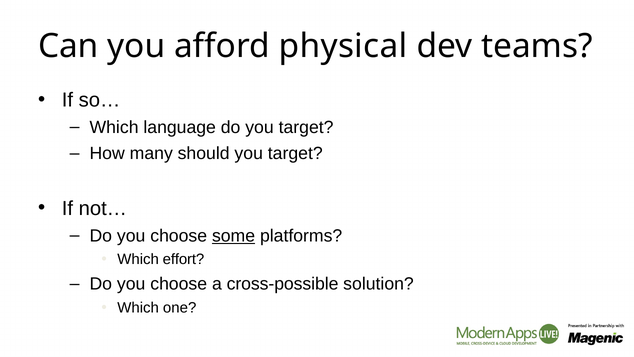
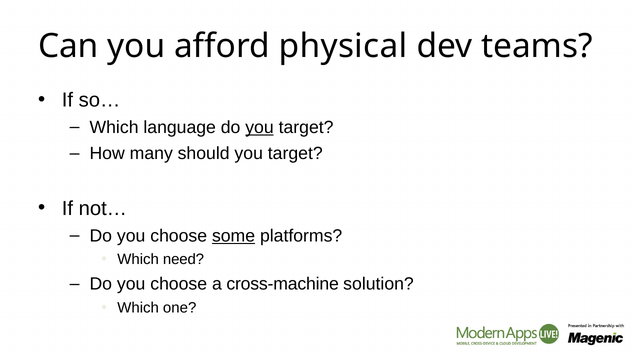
you underline: none -> present (259, 127)
effort: effort -> need (183, 259)
cross-possible: cross-possible -> cross-machine (283, 284)
